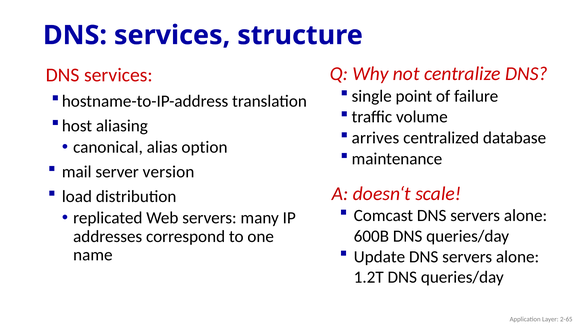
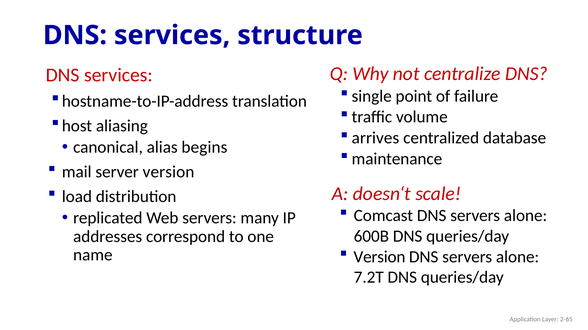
option: option -> begins (204, 148)
Update: Update -> Version (379, 257)
1.2T: 1.2T -> 7.2T (369, 278)
